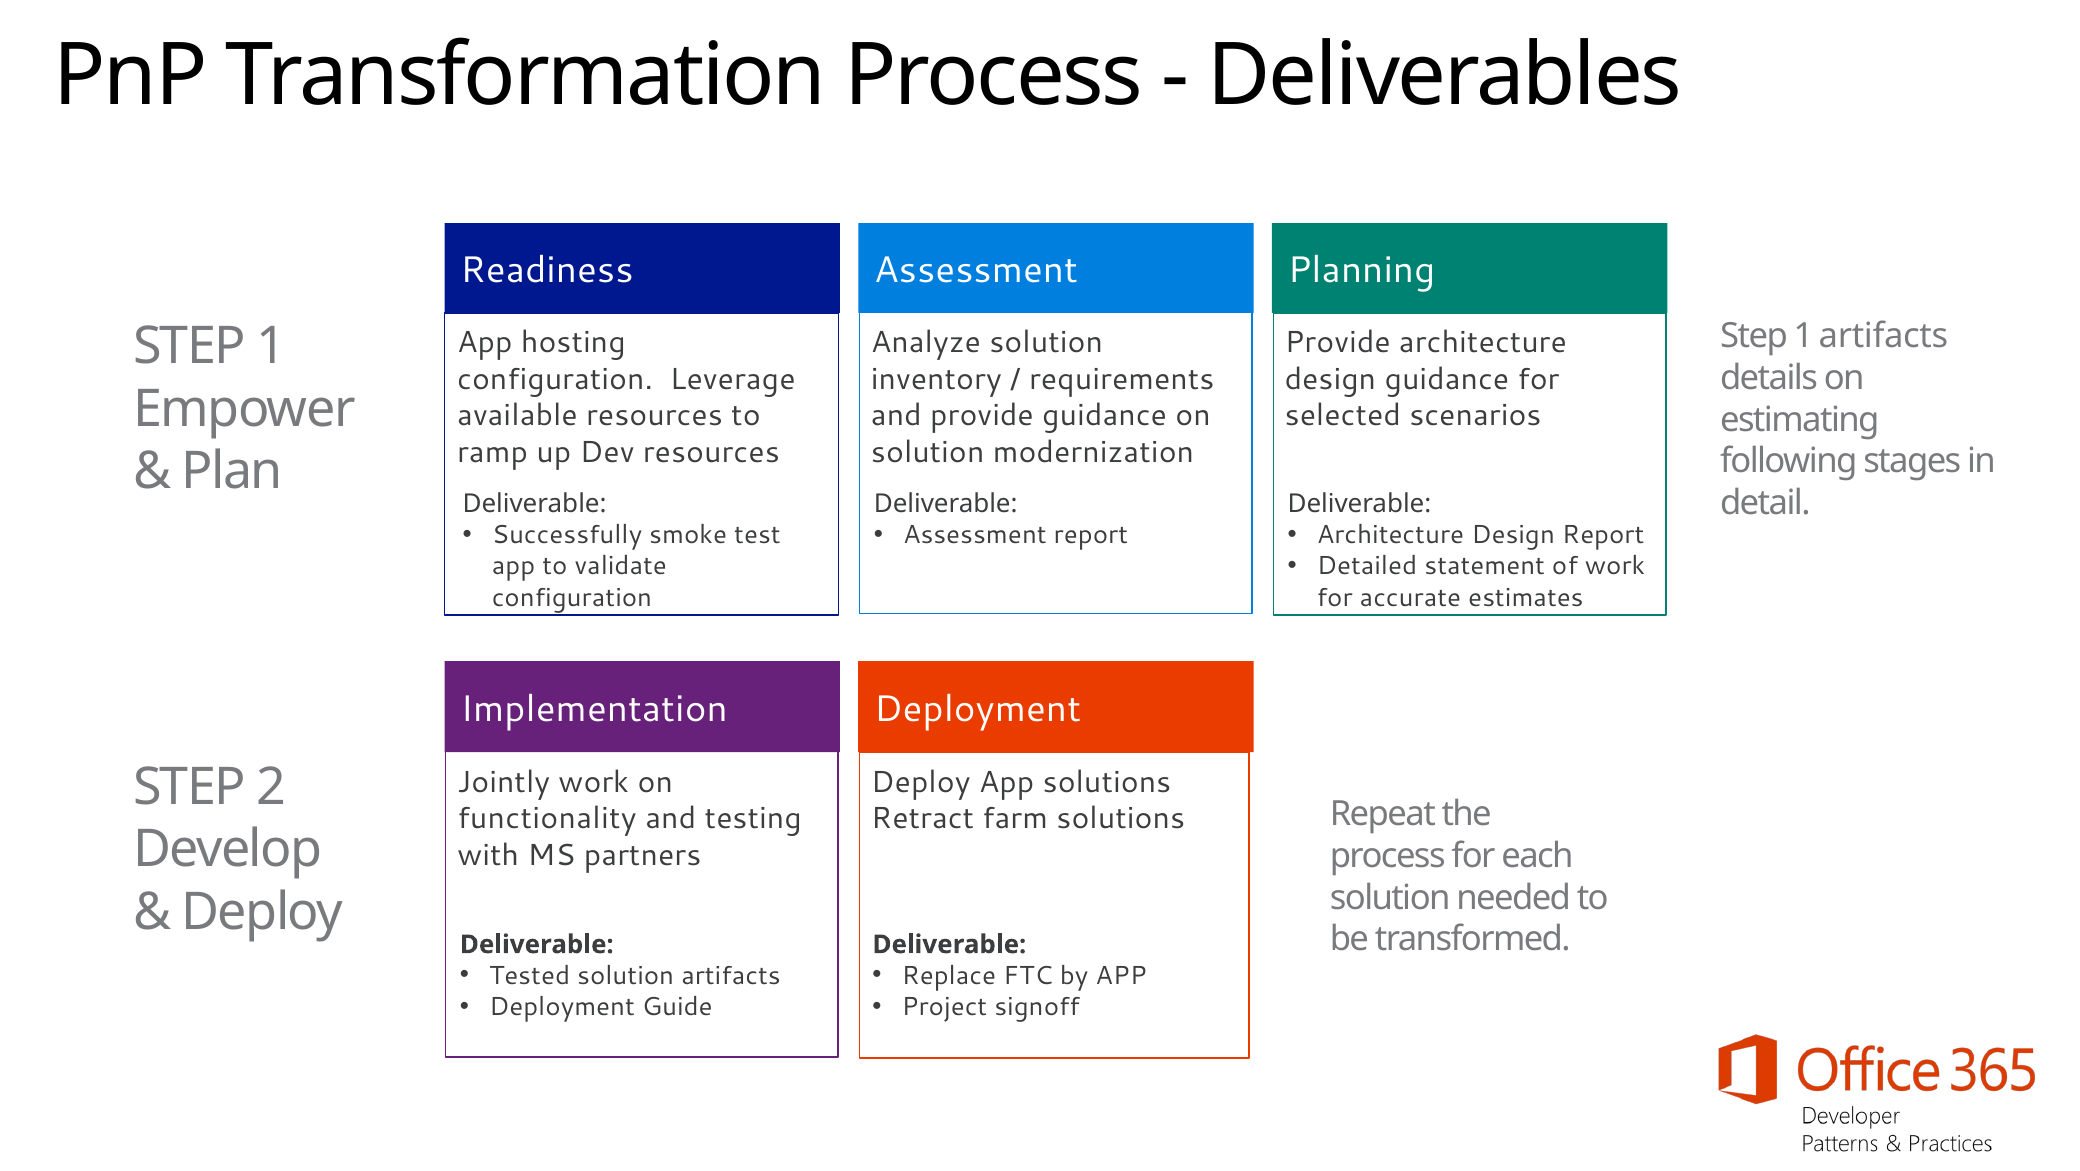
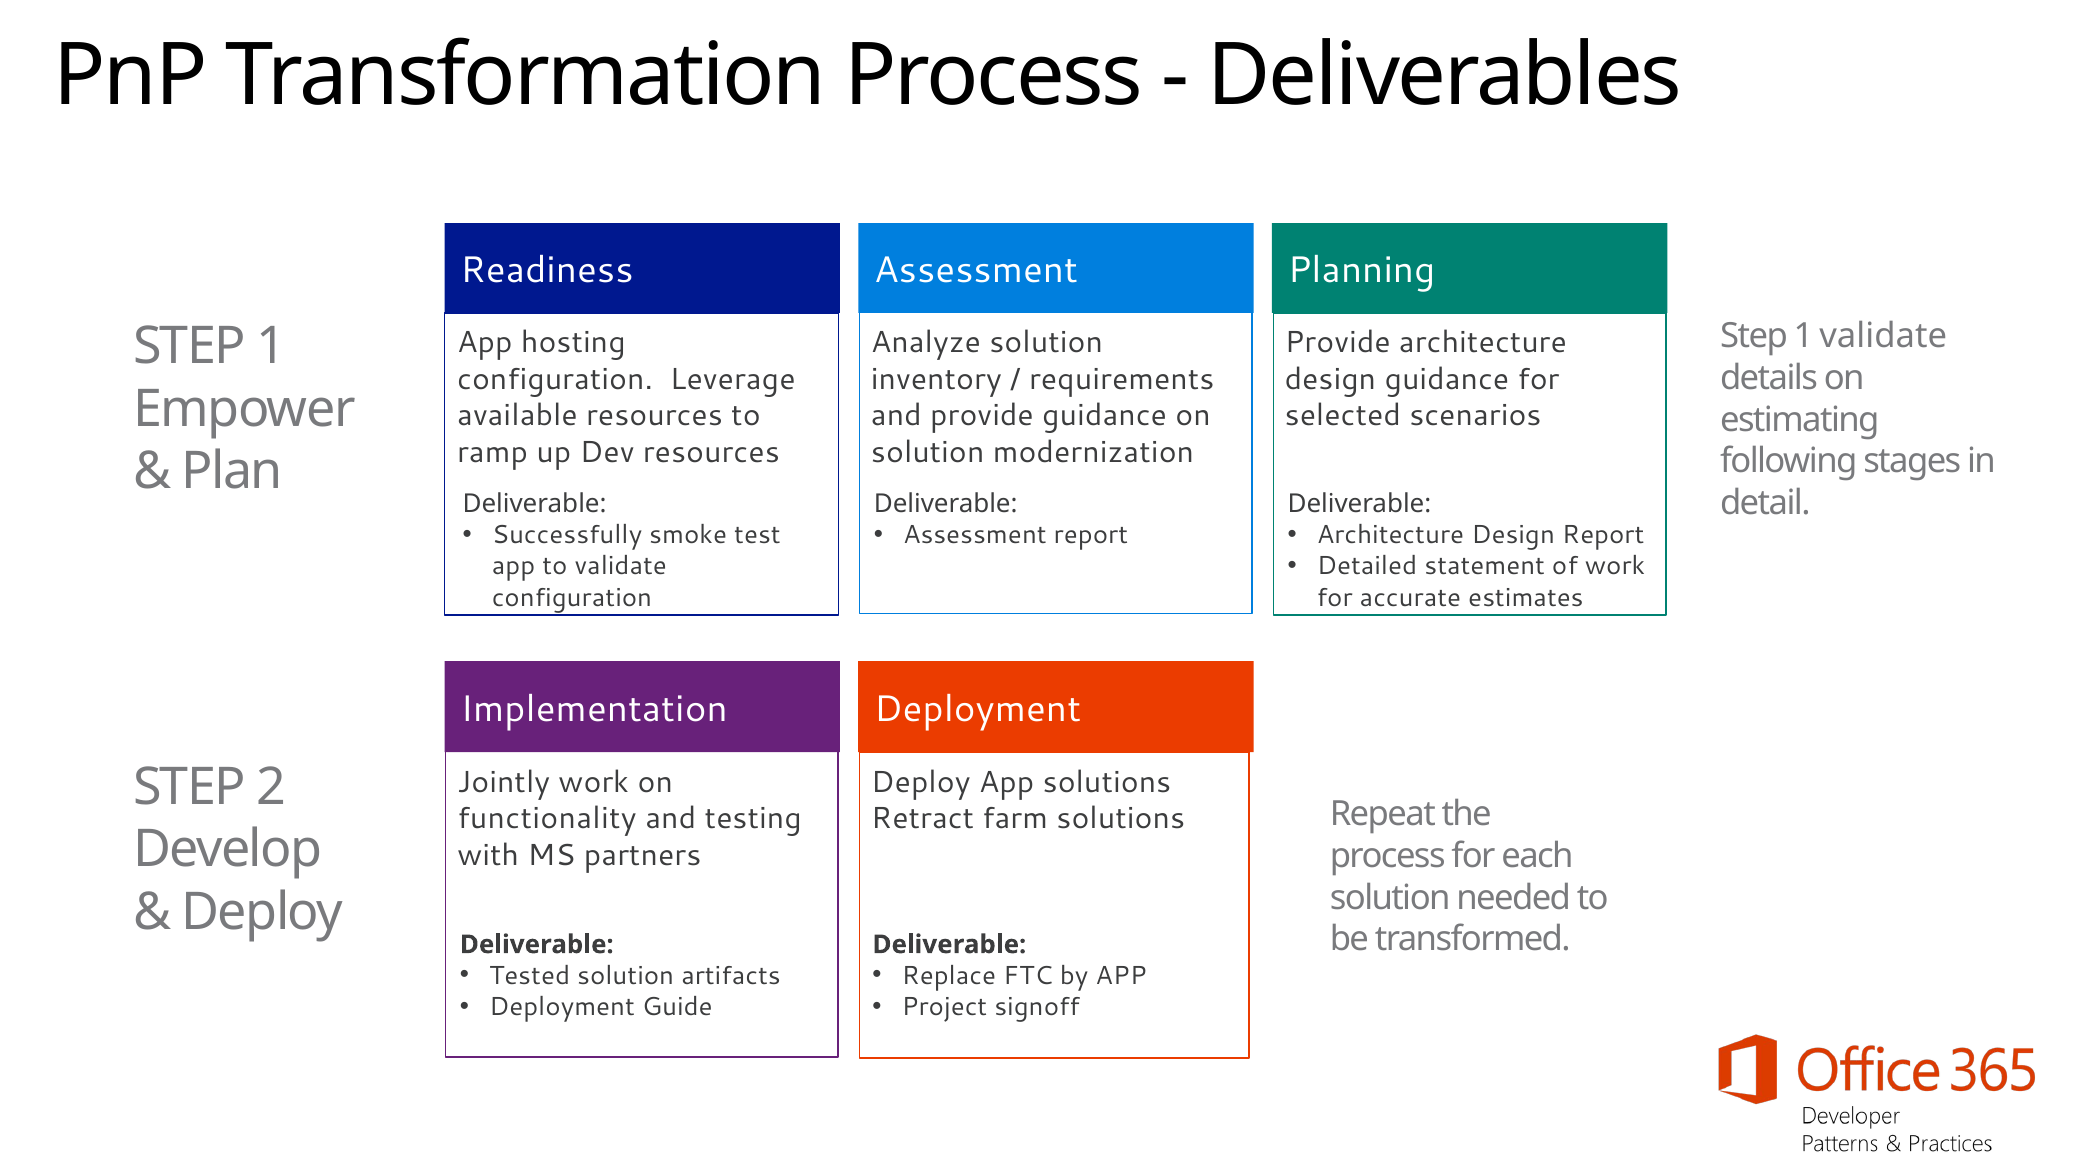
1 artifacts: artifacts -> validate (1883, 336)
